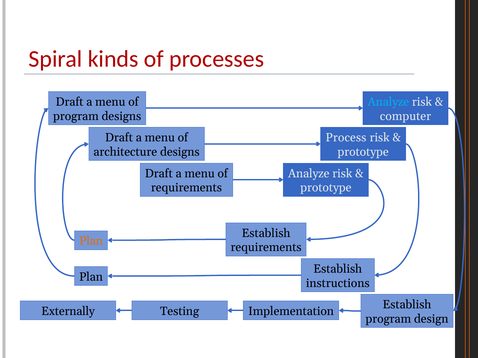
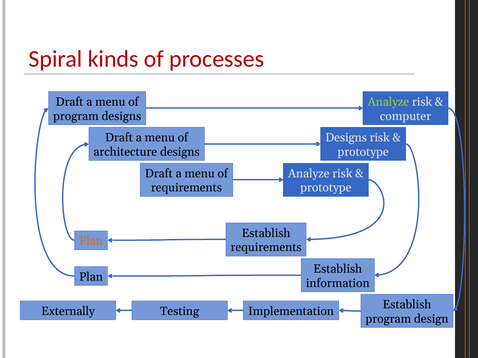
Analyze colour: light blue -> light green (388, 102)
Process: Process -> Designs (346, 138)
instructions: instructions -> information (338, 284)
